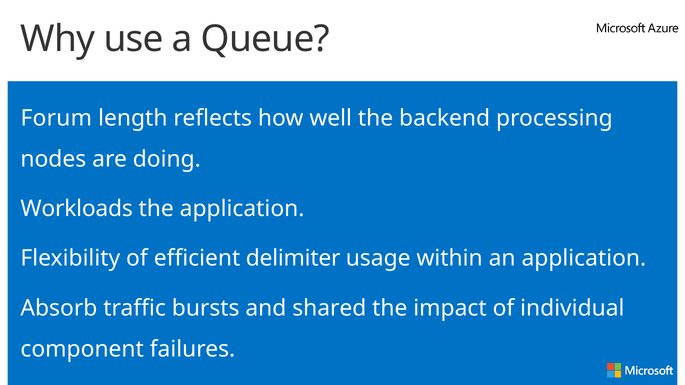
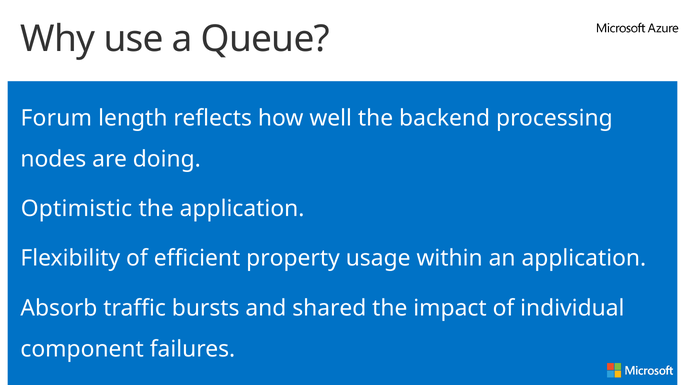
Workloads: Workloads -> Optimistic (76, 209)
delimiter: delimiter -> property (293, 259)
